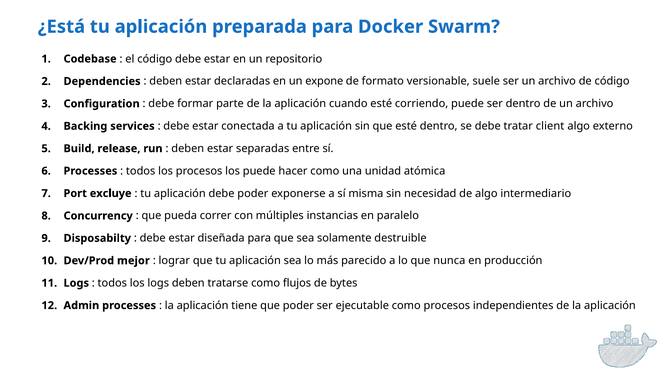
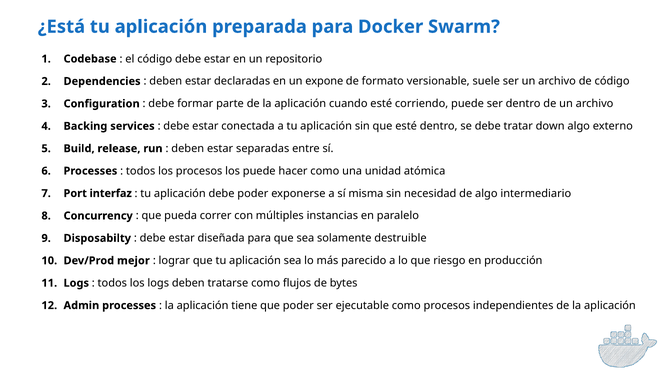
client: client -> down (550, 126)
excluye: excluye -> interfaz (111, 194)
nunca: nunca -> riesgo (449, 261)
